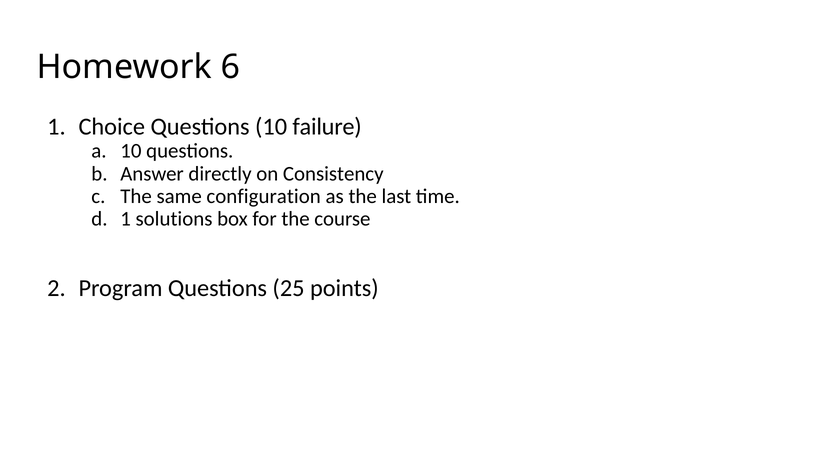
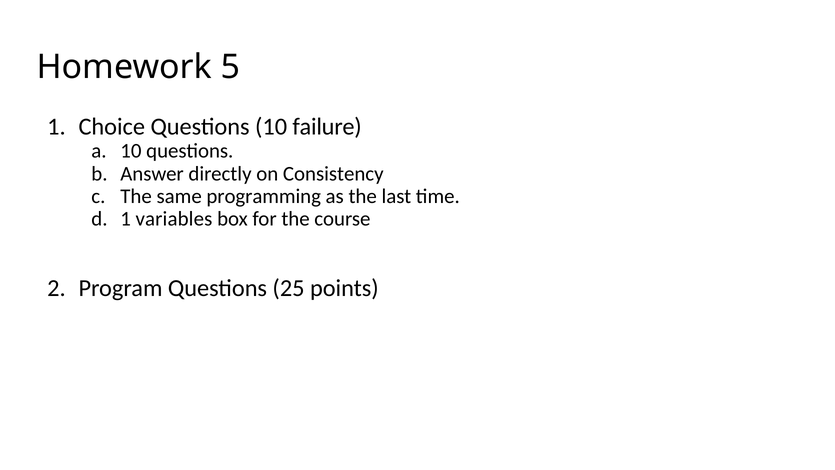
6: 6 -> 5 (230, 67)
configuration: configuration -> programming (264, 196)
solutions: solutions -> variables (174, 219)
